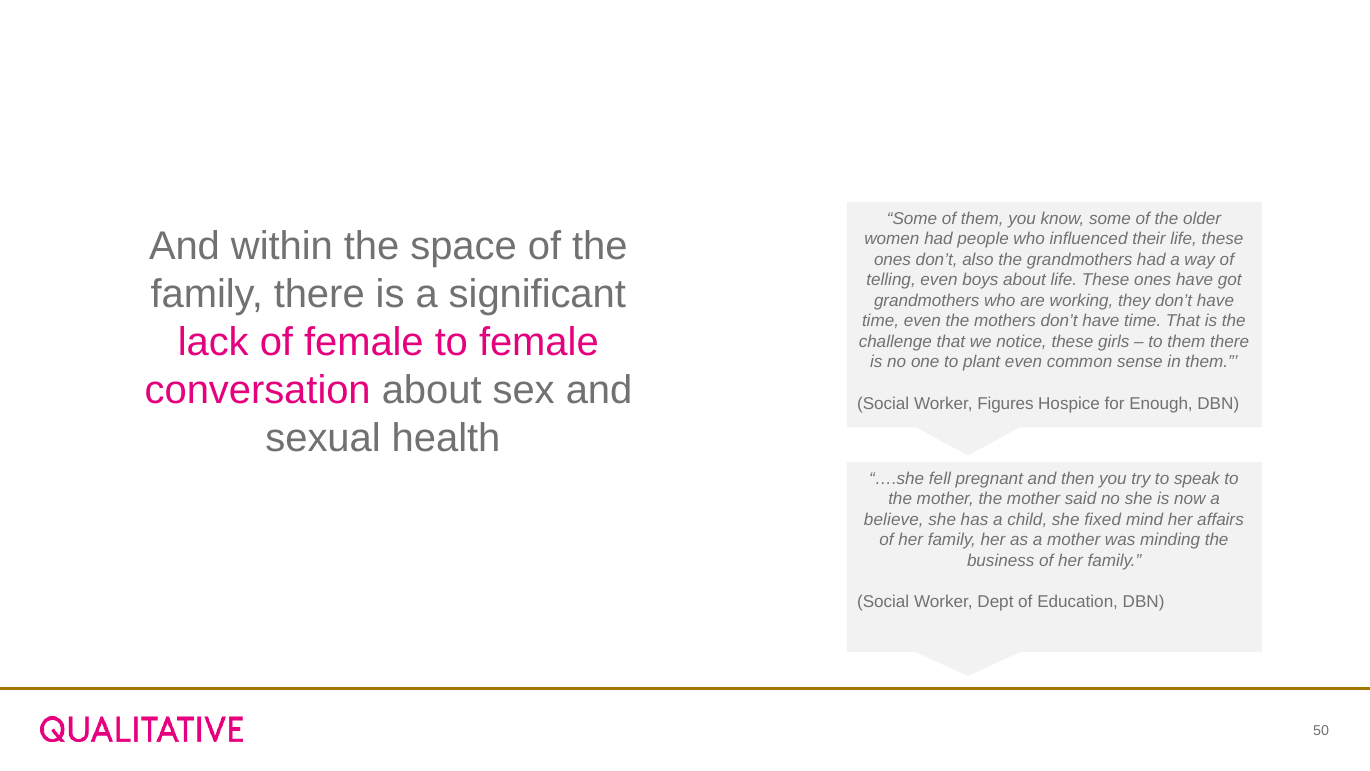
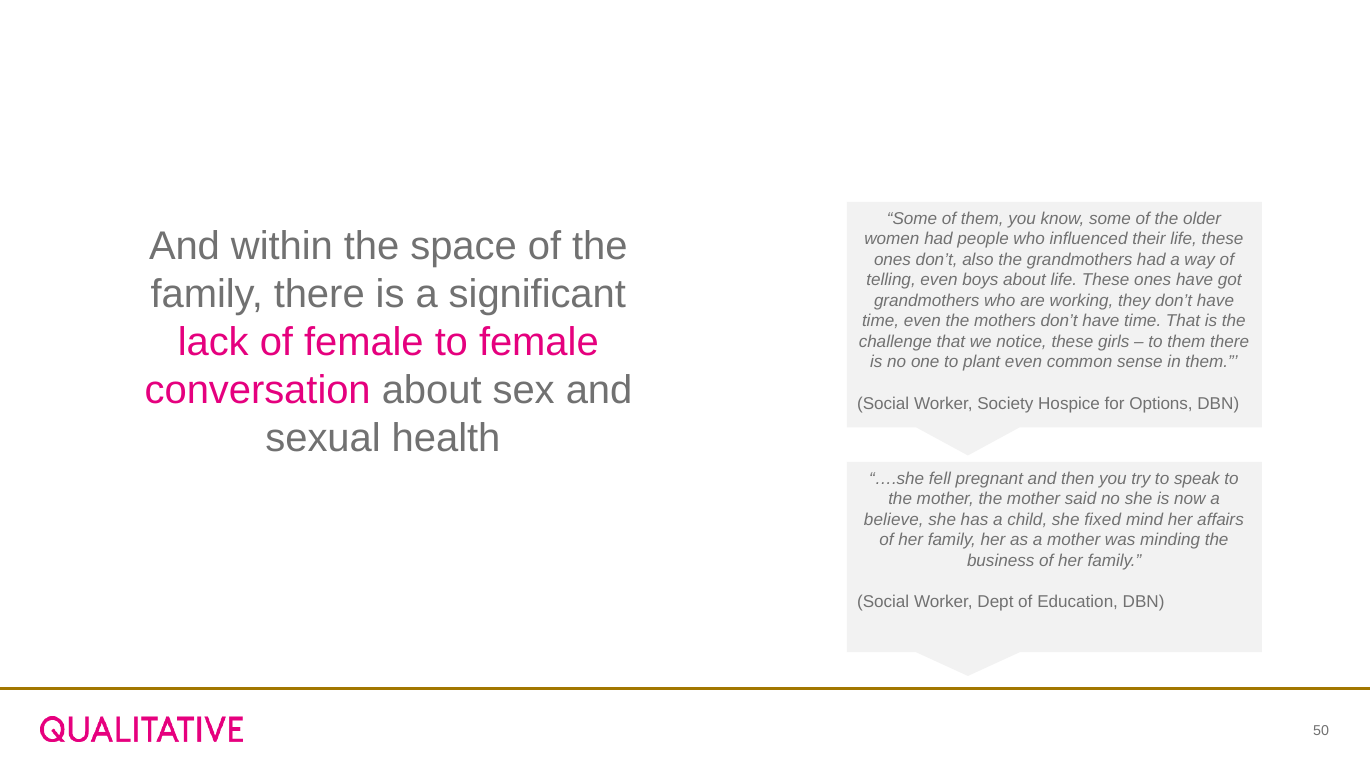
Figures: Figures -> Society (1005, 403)
Enough: Enough -> Options (1161, 403)
